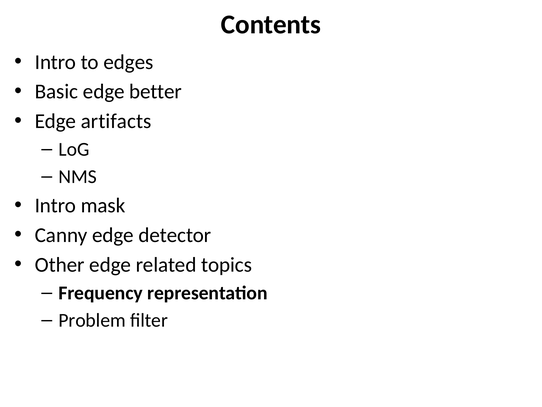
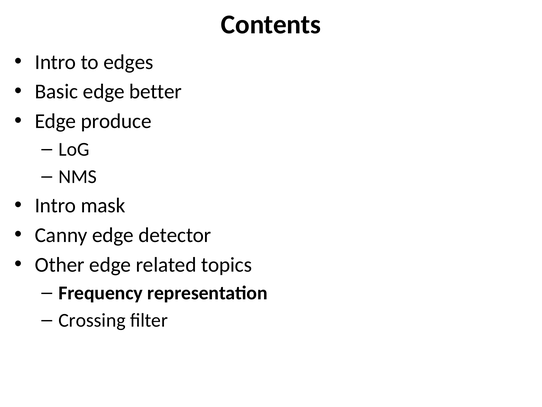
artifacts: artifacts -> produce (116, 121)
Problem: Problem -> Crossing (92, 320)
